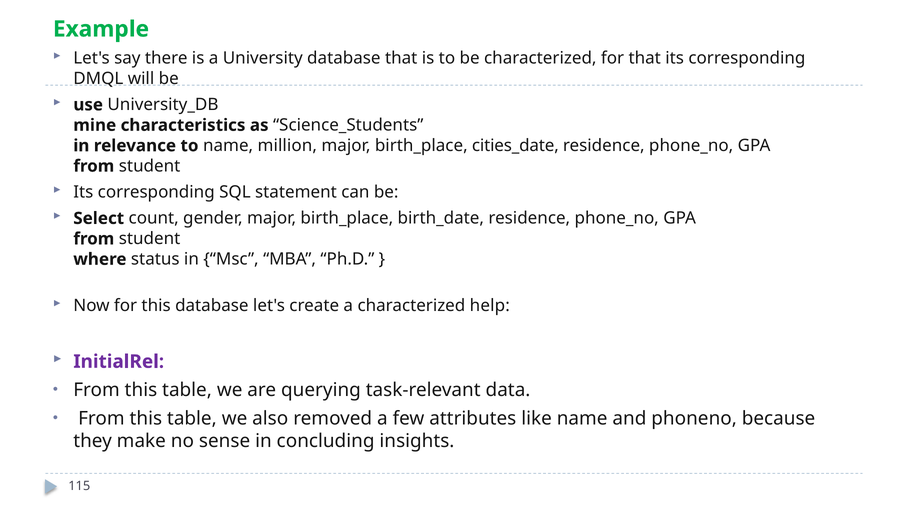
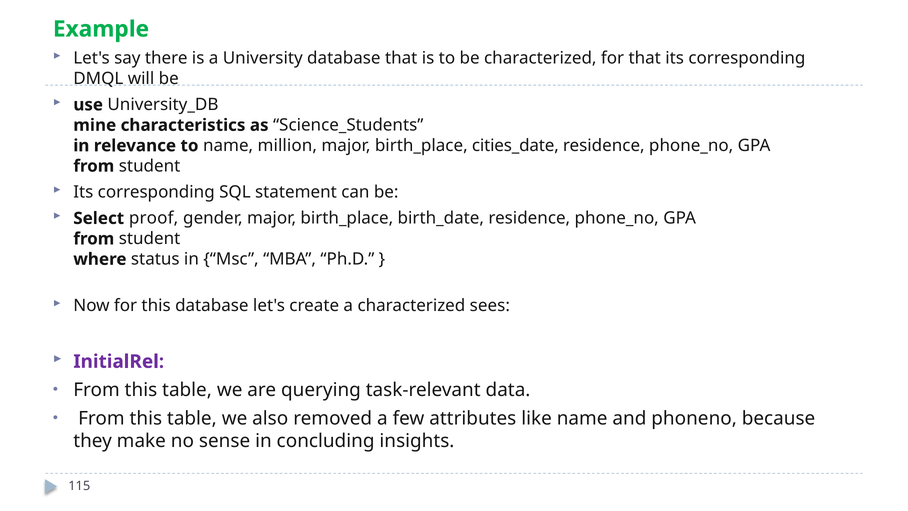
count: count -> proof (154, 218)
help: help -> sees (490, 306)
